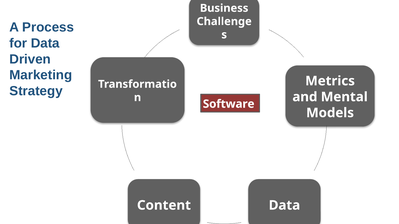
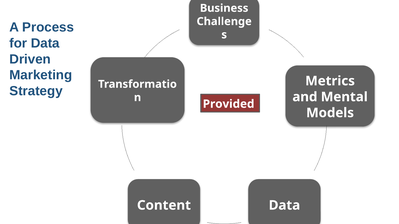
Software: Software -> Provided (229, 104)
